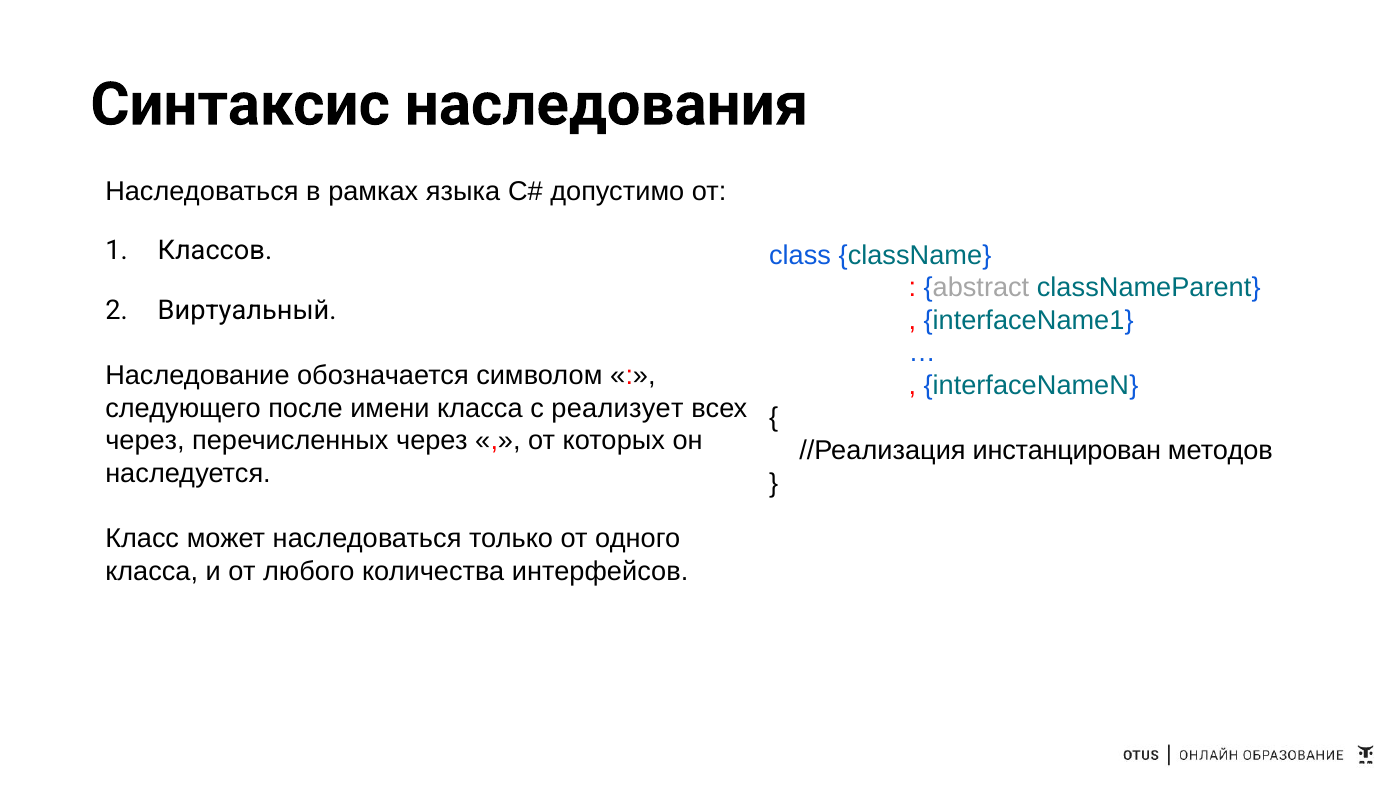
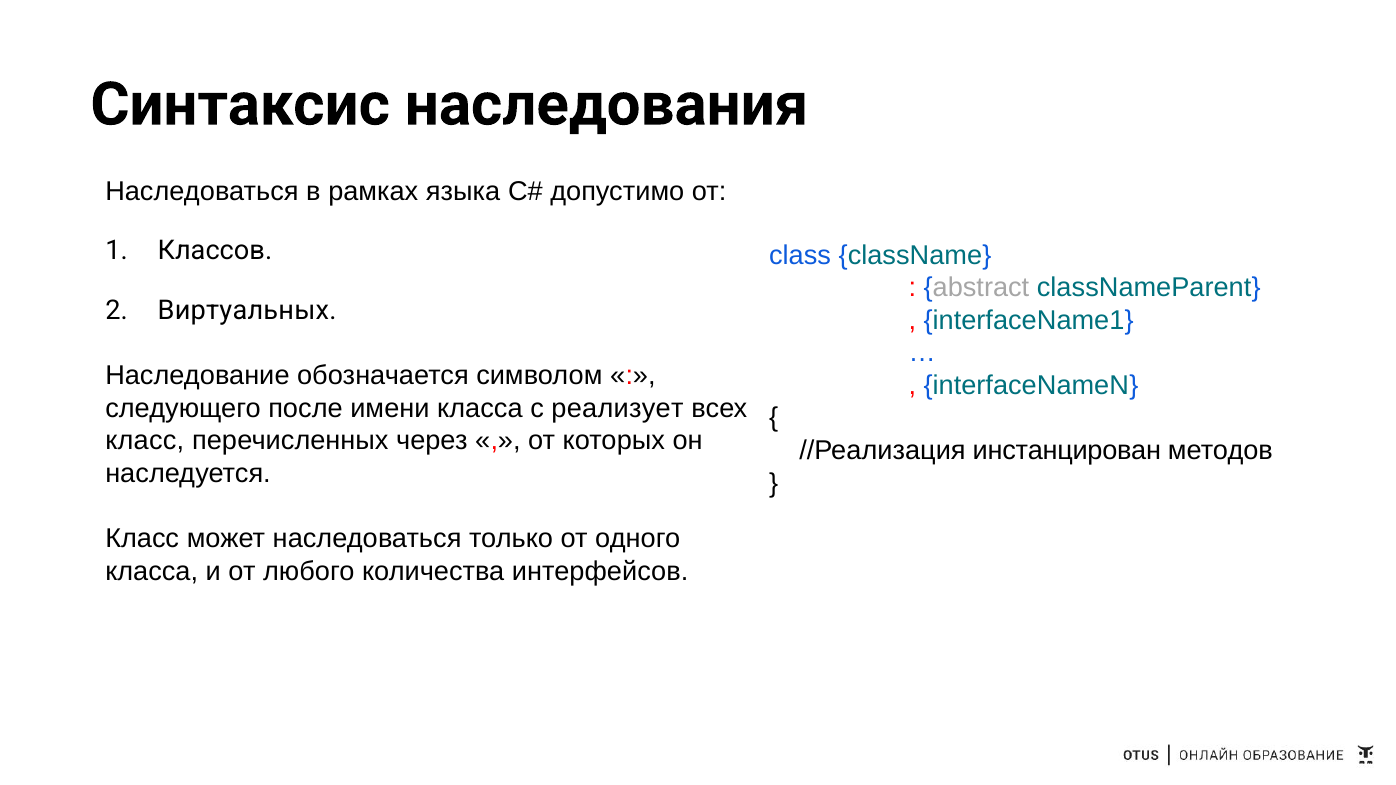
Виртуальный: Виртуальный -> Виртуальных (247, 311)
через: через -> класс (145, 441)
